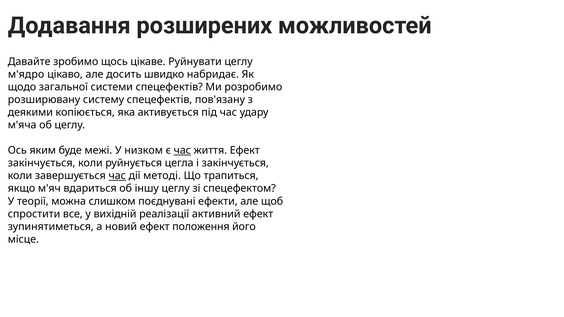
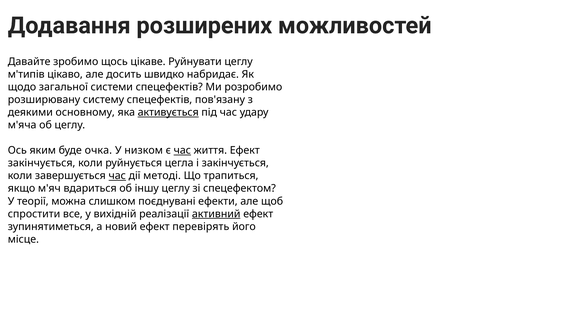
м'ядро: м'ядро -> м'типів (26, 74)
копіюється: копіюється -> основному (85, 113)
активується underline: none -> present (168, 113)
межі: межі -> очка (98, 151)
активний underline: none -> present (216, 214)
положення: положення -> перевірять (201, 227)
